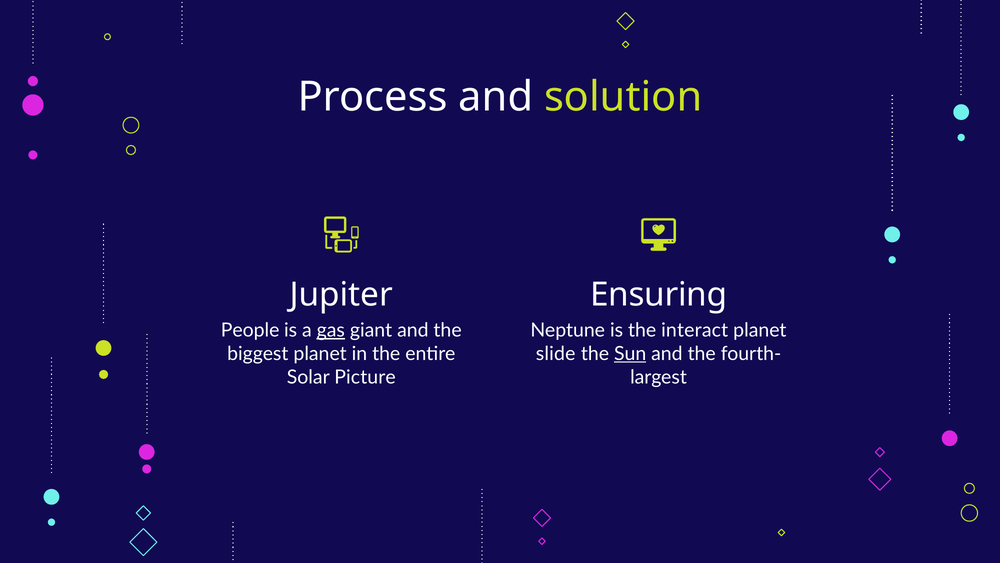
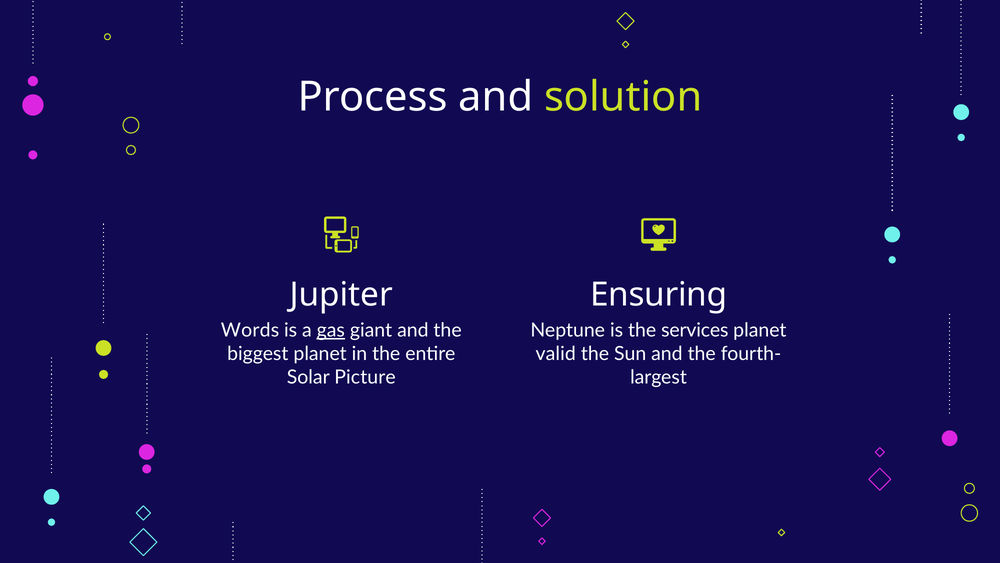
People: People -> Words (250, 330)
interact: interact -> services (695, 330)
slide: slide -> valid (556, 353)
Sun underline: present -> none (630, 353)
